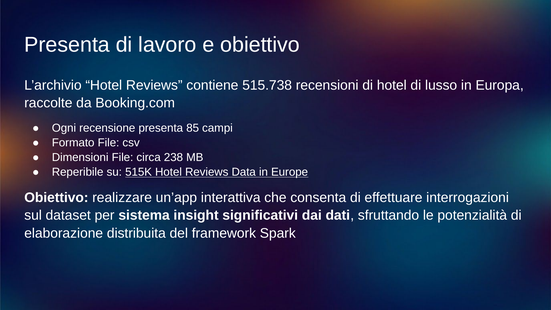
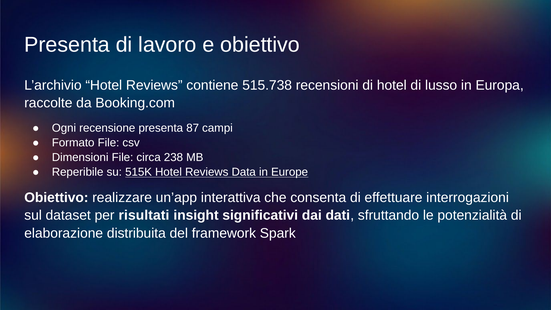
85: 85 -> 87 (193, 128)
sistema: sistema -> risultati (144, 215)
